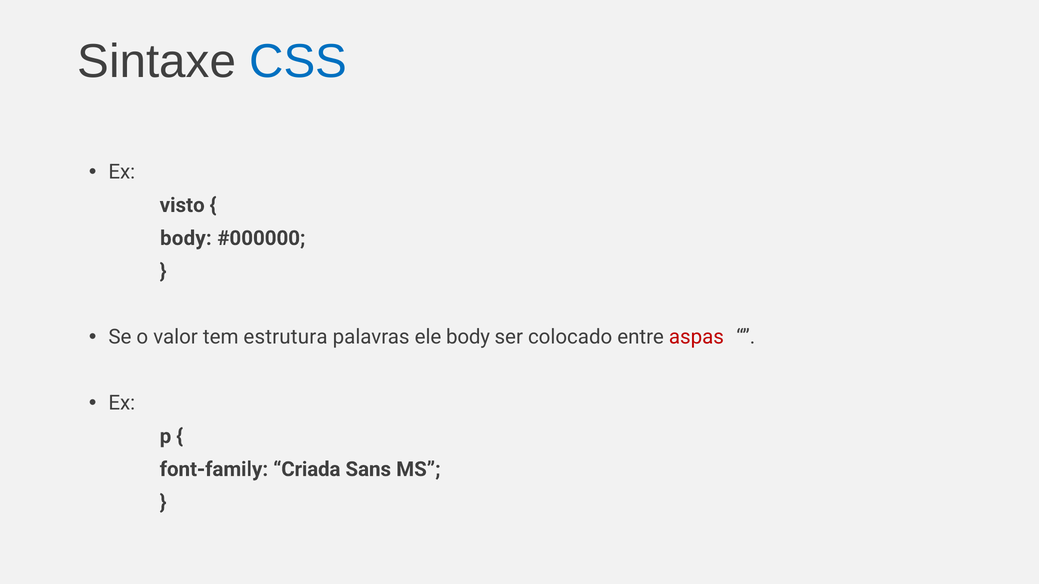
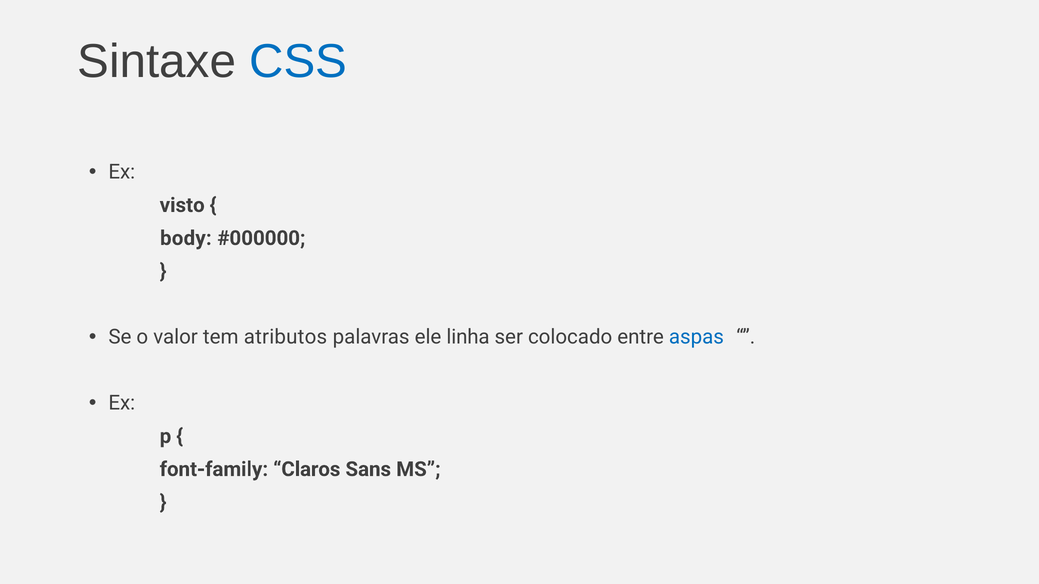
estrutura: estrutura -> atributos (286, 337)
ele body: body -> linha (468, 337)
aspas colour: red -> blue (696, 337)
Criada: Criada -> Claros (307, 470)
